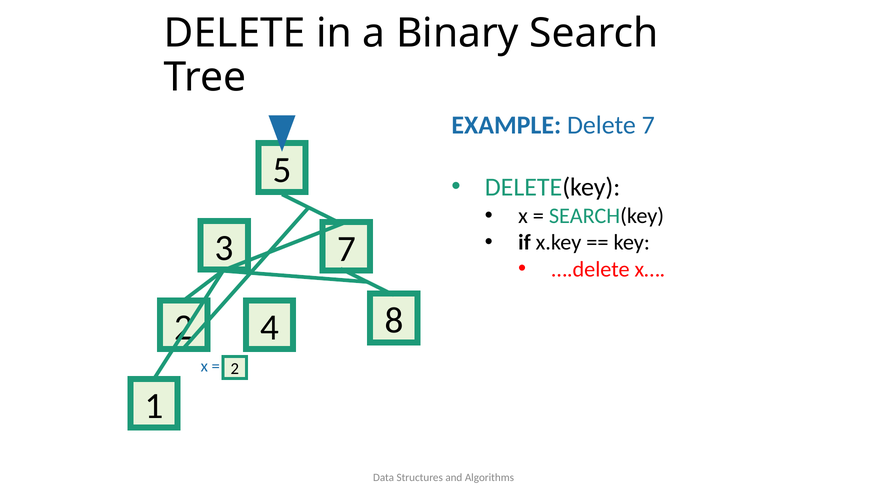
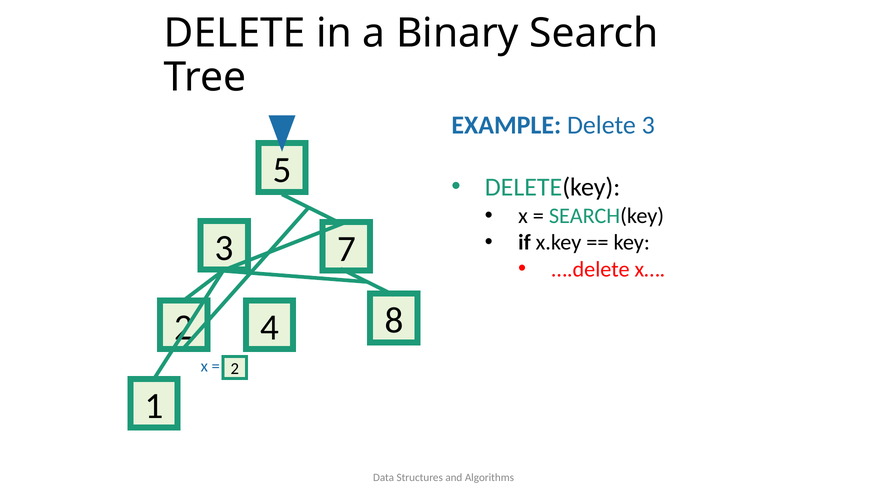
Delete 7: 7 -> 3 (648, 125)
